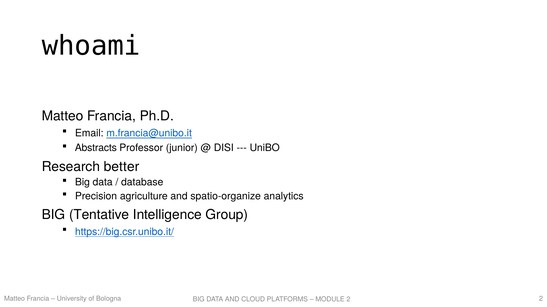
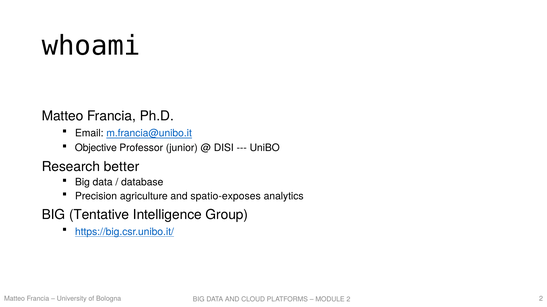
Abstracts: Abstracts -> Objective (96, 148)
spatio-organize: spatio-organize -> spatio-exposes (226, 197)
